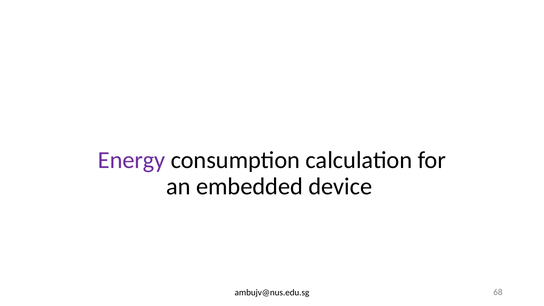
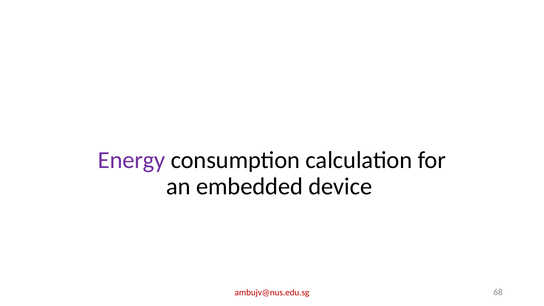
ambujv@nus.edu.sg colour: black -> red (272, 292)
